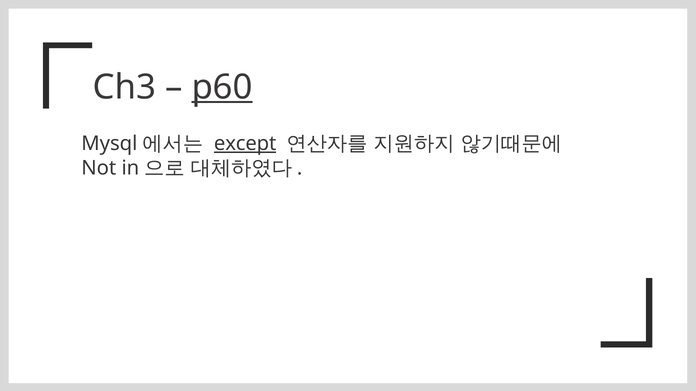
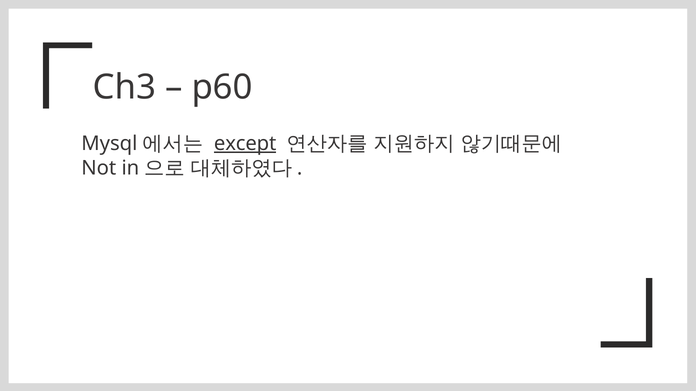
p60 underline: present -> none (222, 87)
